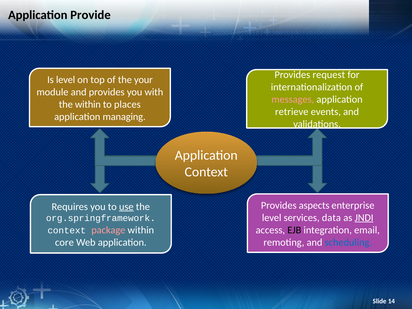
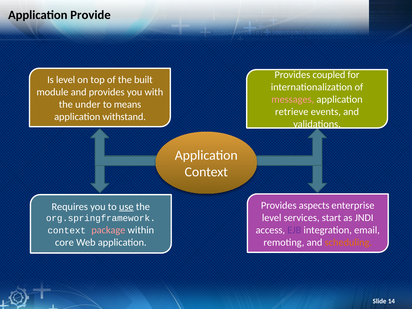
request: request -> coupled (329, 75)
your: your -> built (143, 80)
the within: within -> under (88, 104)
places: places -> means (128, 104)
managing: managing -> withstand (124, 117)
data: data -> start (331, 218)
JNDI underline: present -> none (364, 218)
EJB colour: black -> purple (294, 230)
scheduling colour: blue -> orange (348, 242)
